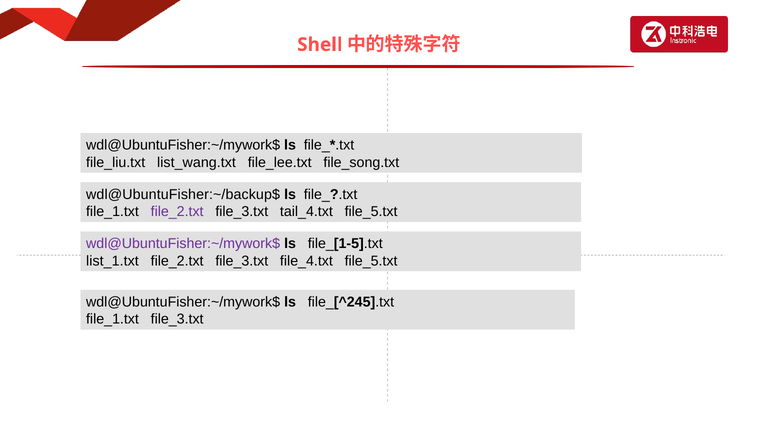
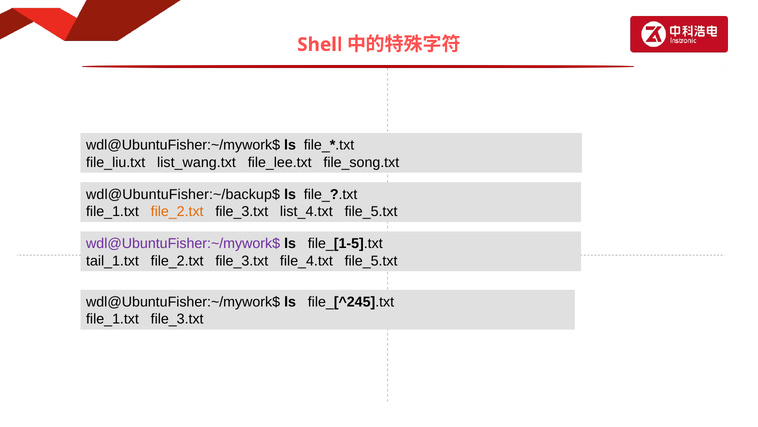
file_2.txt colour: purple -> orange (177, 211)
tail_4.txt: tail_4.txt -> list_4.txt (306, 211)
list_1.txt: list_1.txt -> tail_1.txt (112, 260)
